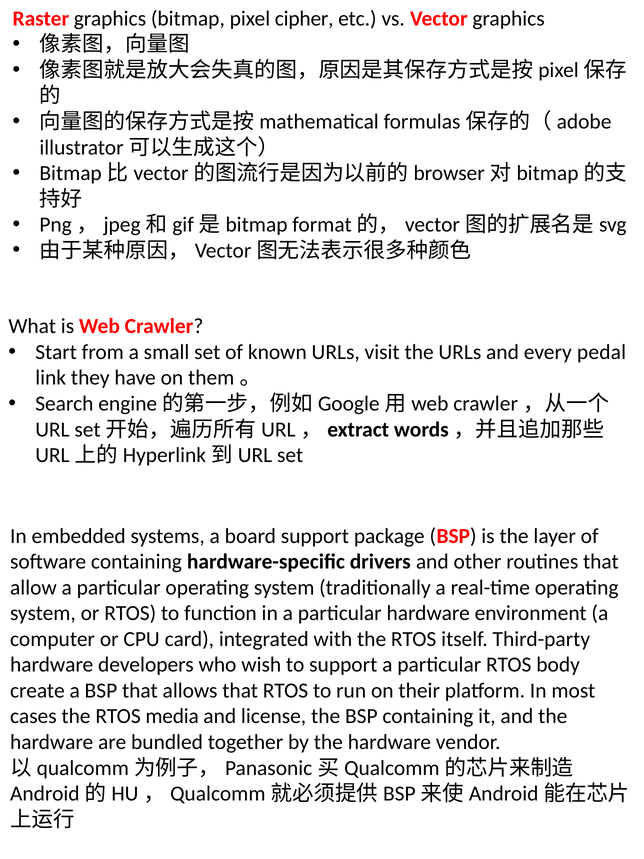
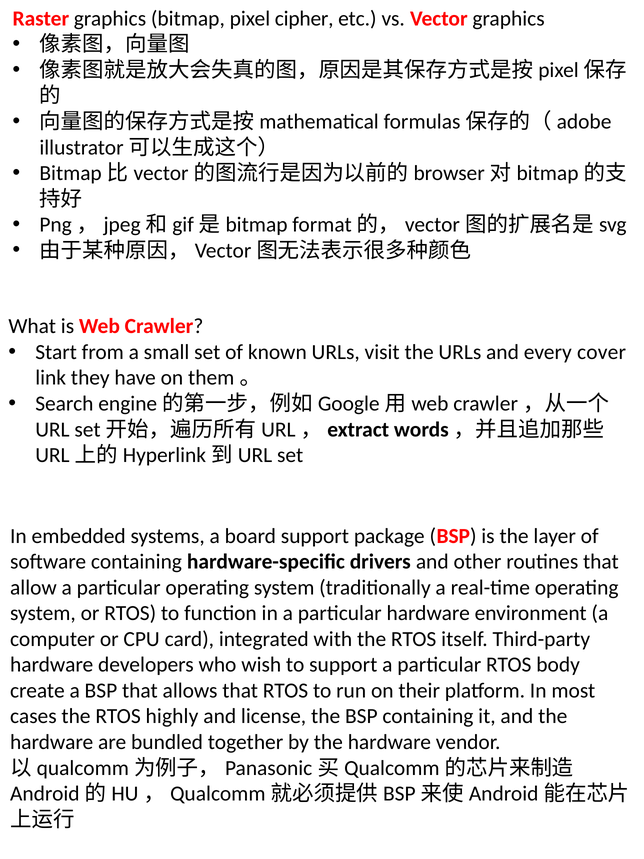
pedal: pedal -> cover (602, 352)
media: media -> highly (172, 716)
